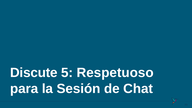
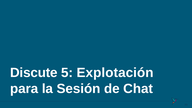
Respetuoso: Respetuoso -> Explotación (115, 73)
